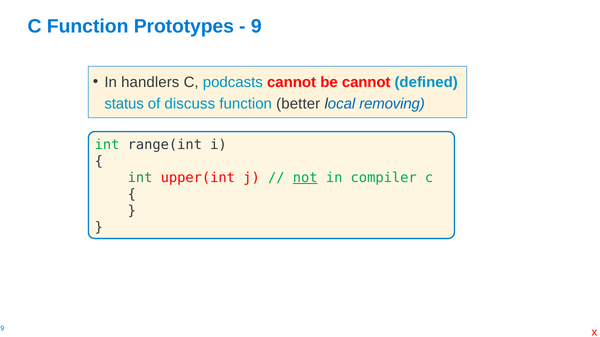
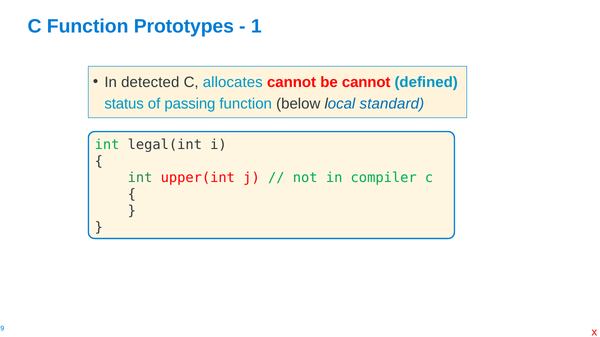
9: 9 -> 1 (256, 26)
handlers: handlers -> detected (150, 82)
podcasts: podcasts -> allocates (233, 82)
discuss: discuss -> passing (190, 104)
better: better -> below (298, 104)
removing: removing -> standard (392, 104)
range(int: range(int -> legal(int (165, 145)
not underline: present -> none (305, 178)
